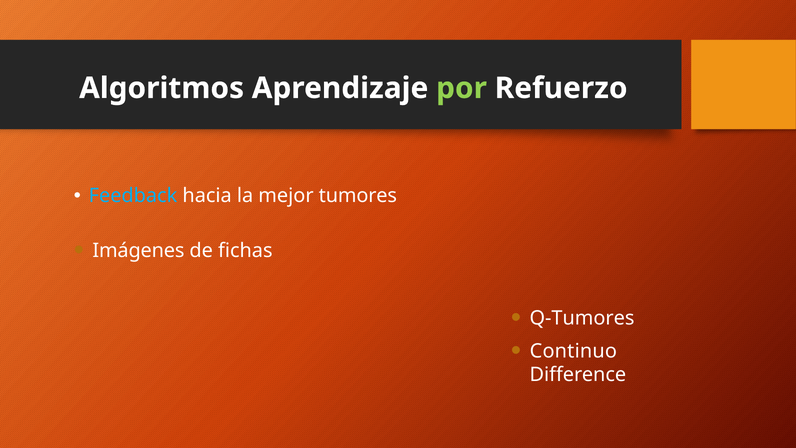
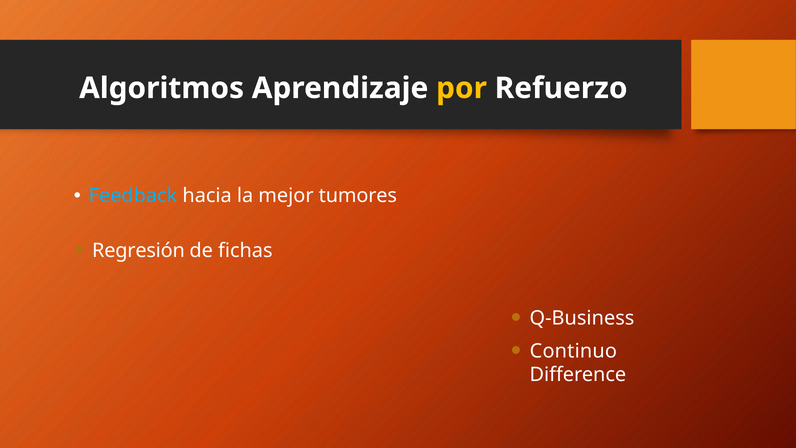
por colour: light green -> yellow (461, 88)
Imágenes: Imágenes -> Regresión (138, 250)
Q-Tumores: Q-Tumores -> Q-Business (582, 318)
